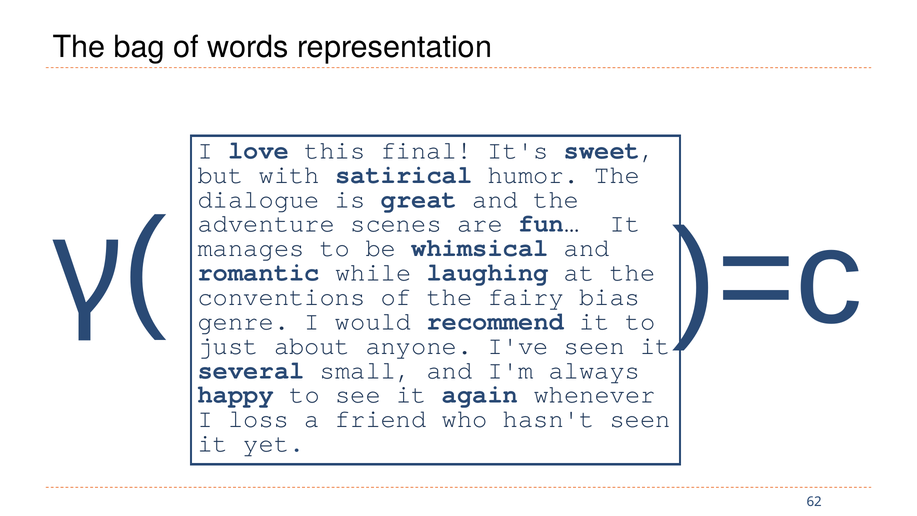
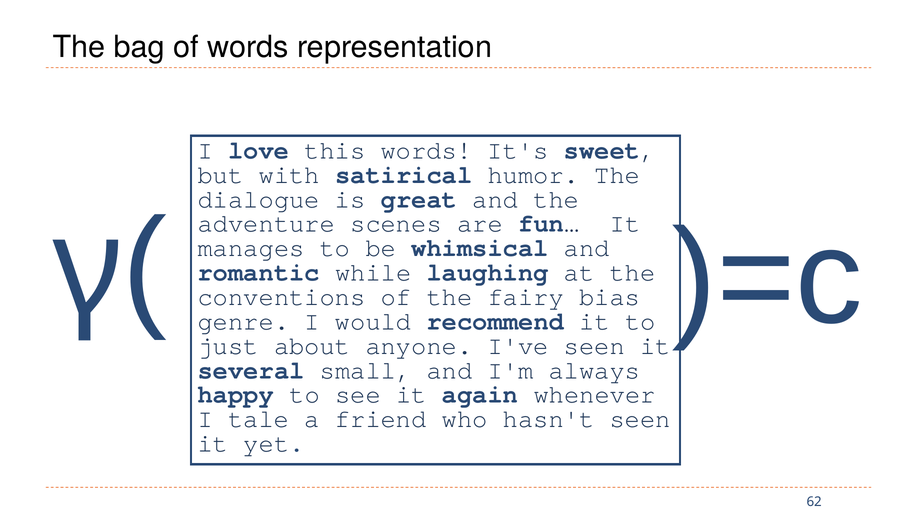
this final: final -> words (426, 150)
loss: loss -> tale (259, 419)
